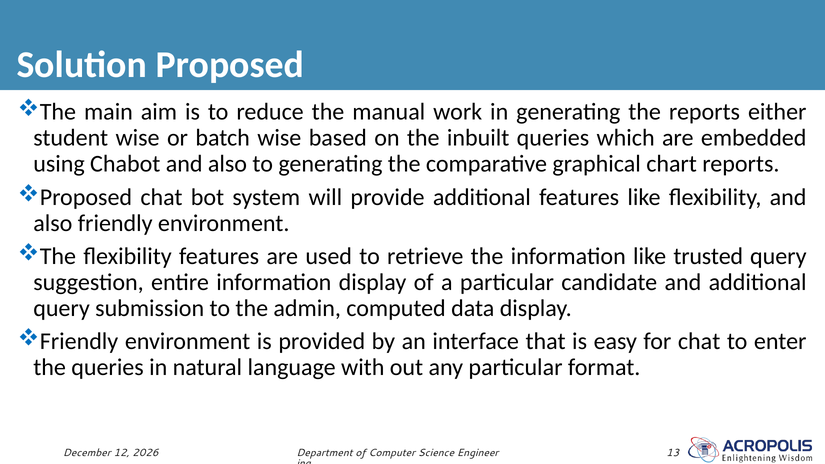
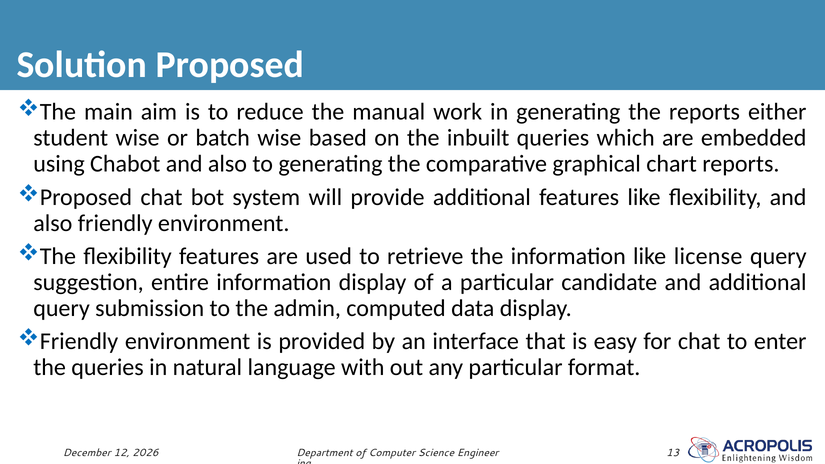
trusted: trusted -> license (708, 256)
